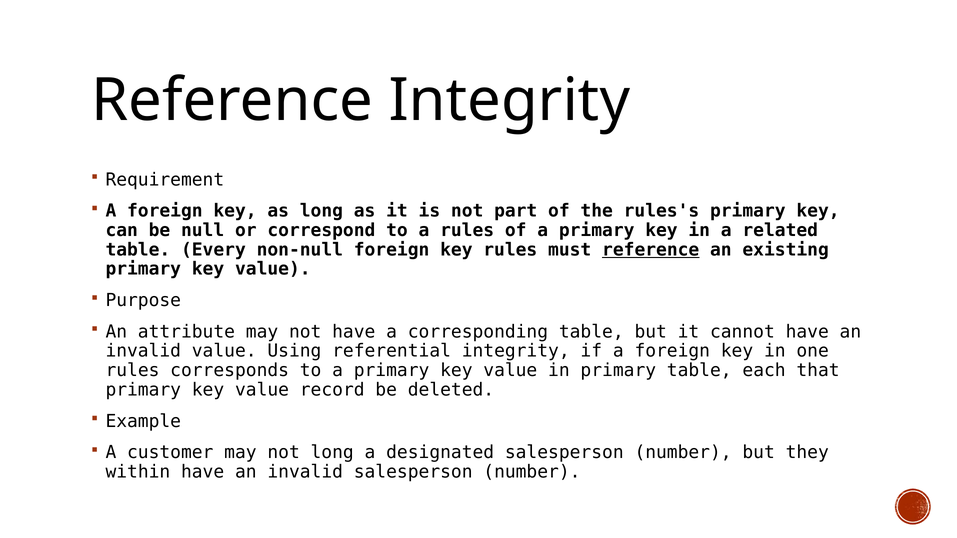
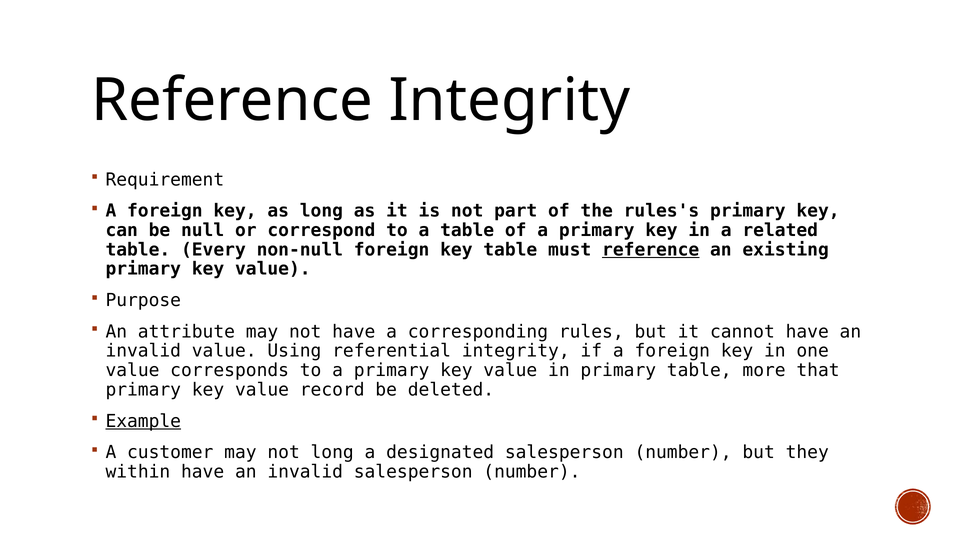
a rules: rules -> table (467, 230)
key rules: rules -> table (510, 250)
corresponding table: table -> rules (591, 332)
rules: rules -> value (132, 371)
each: each -> more (764, 371)
Example underline: none -> present (143, 421)
